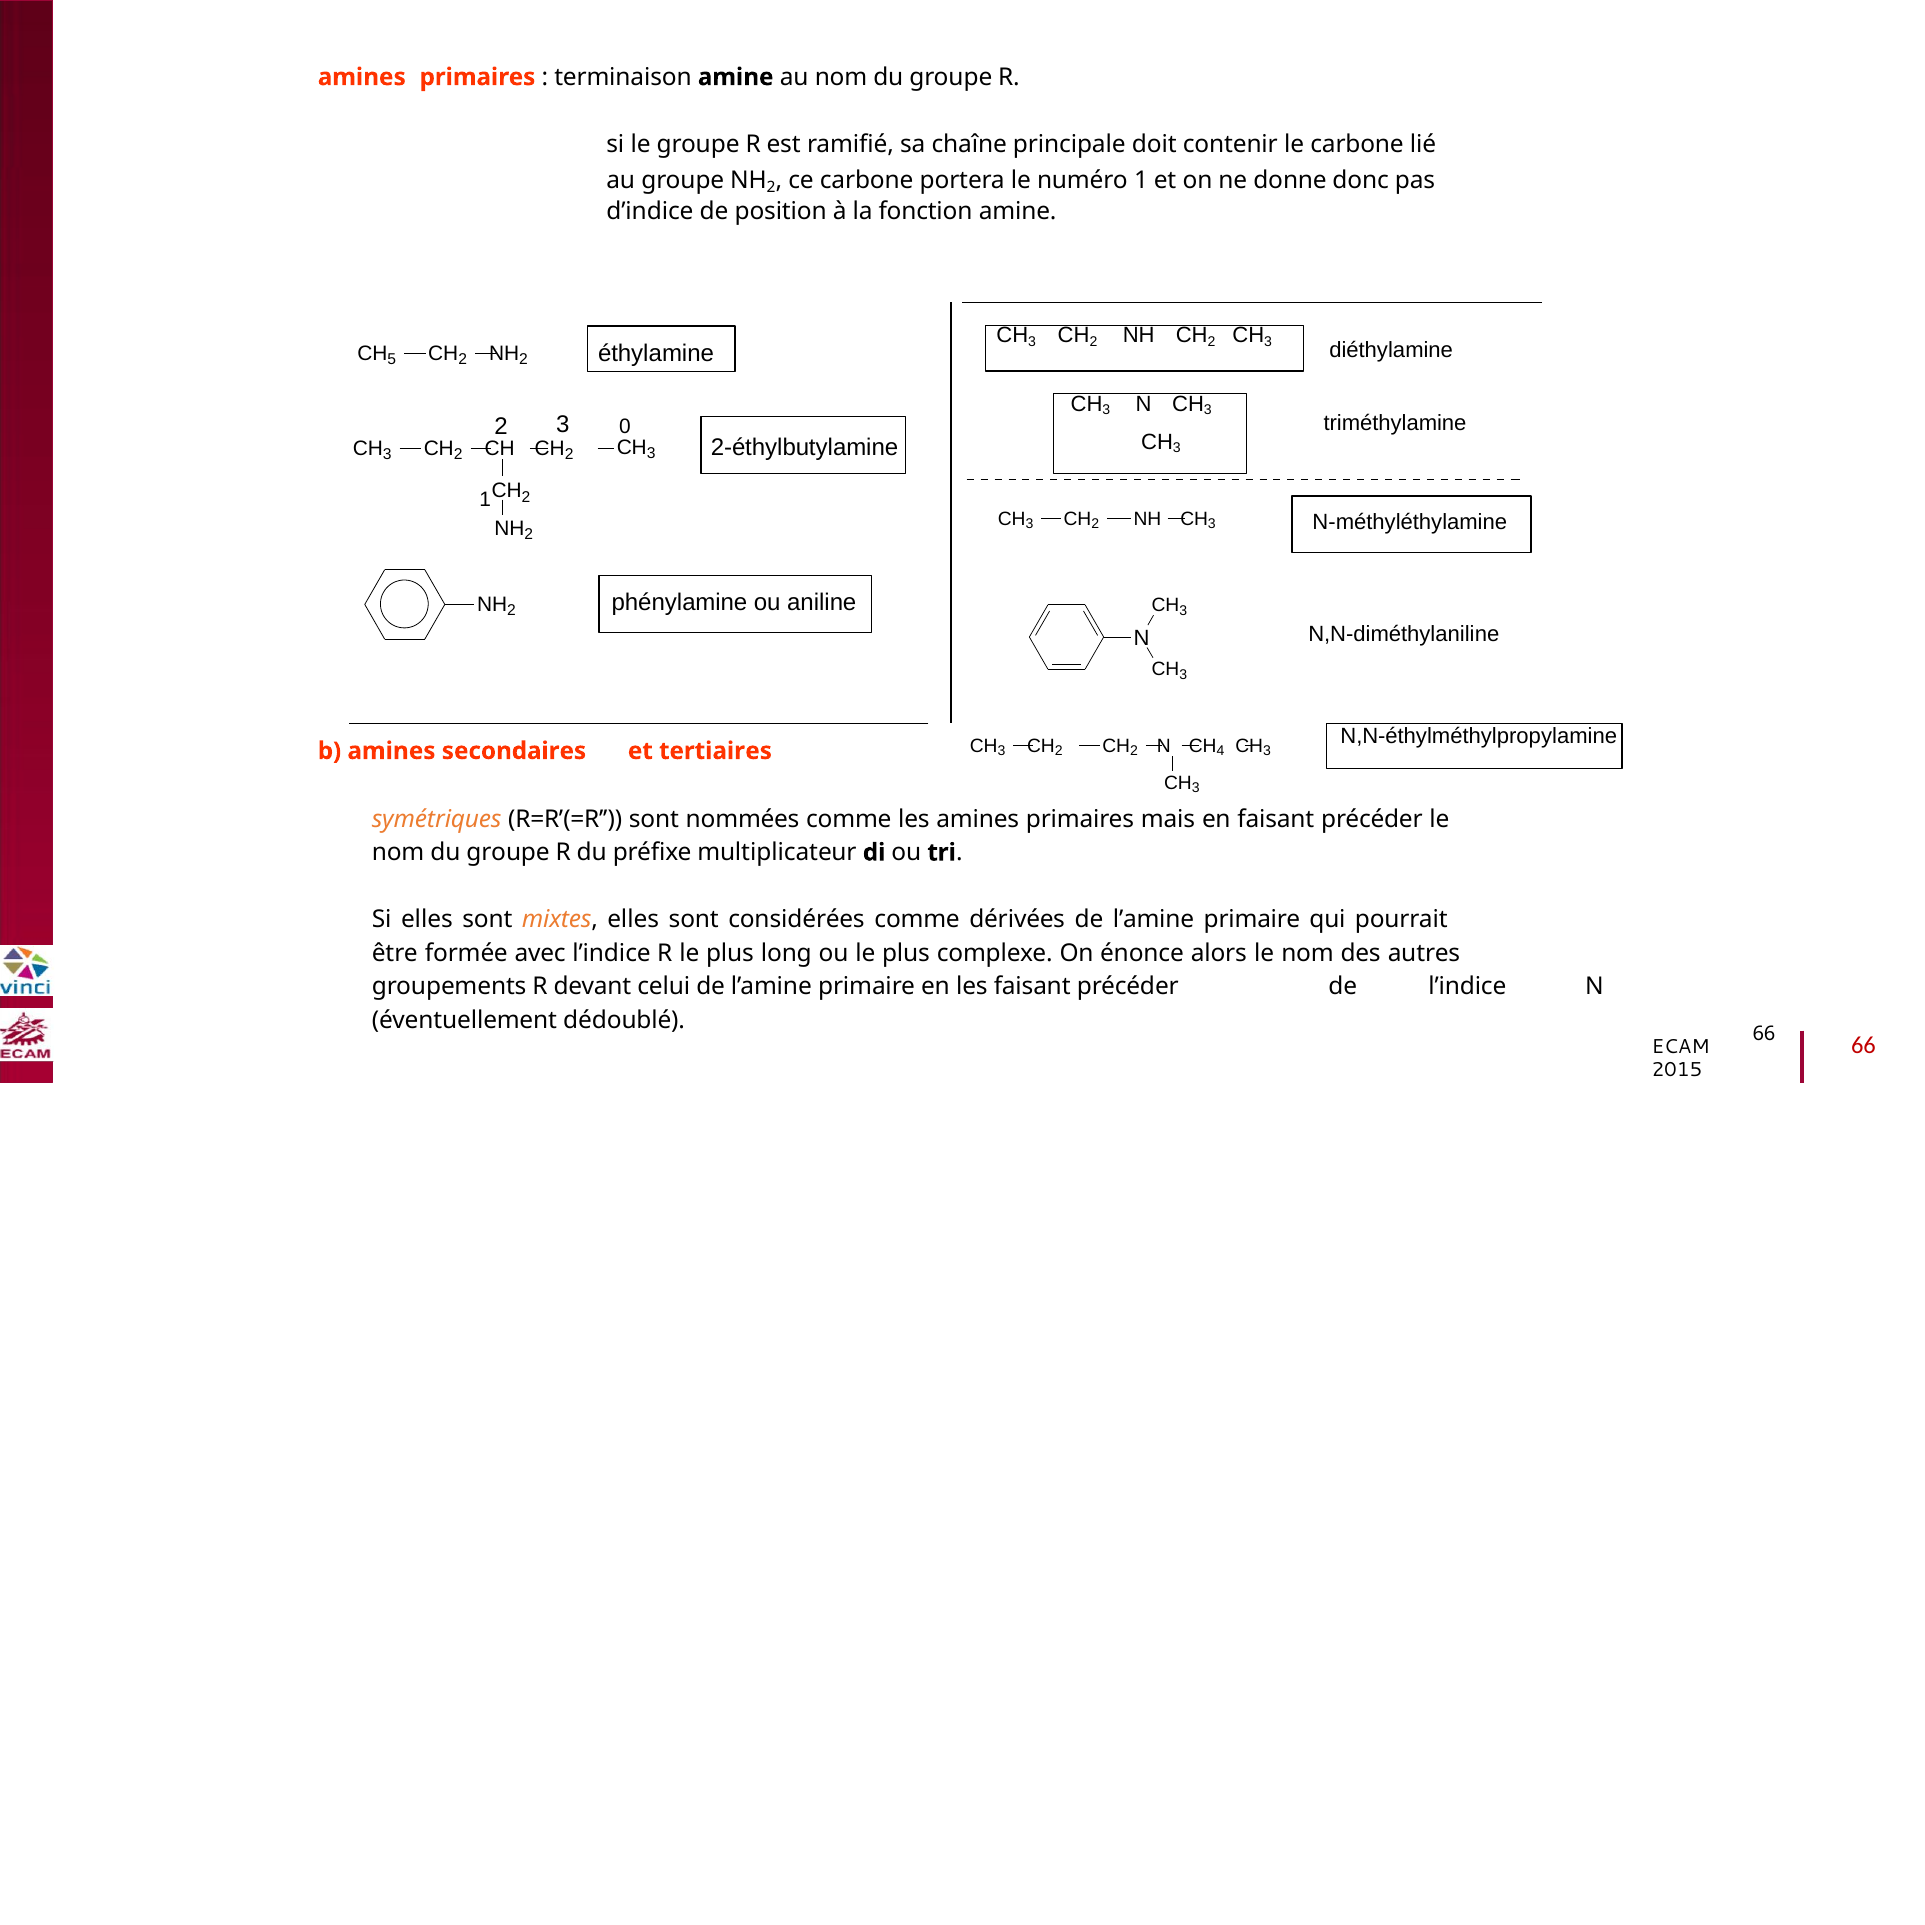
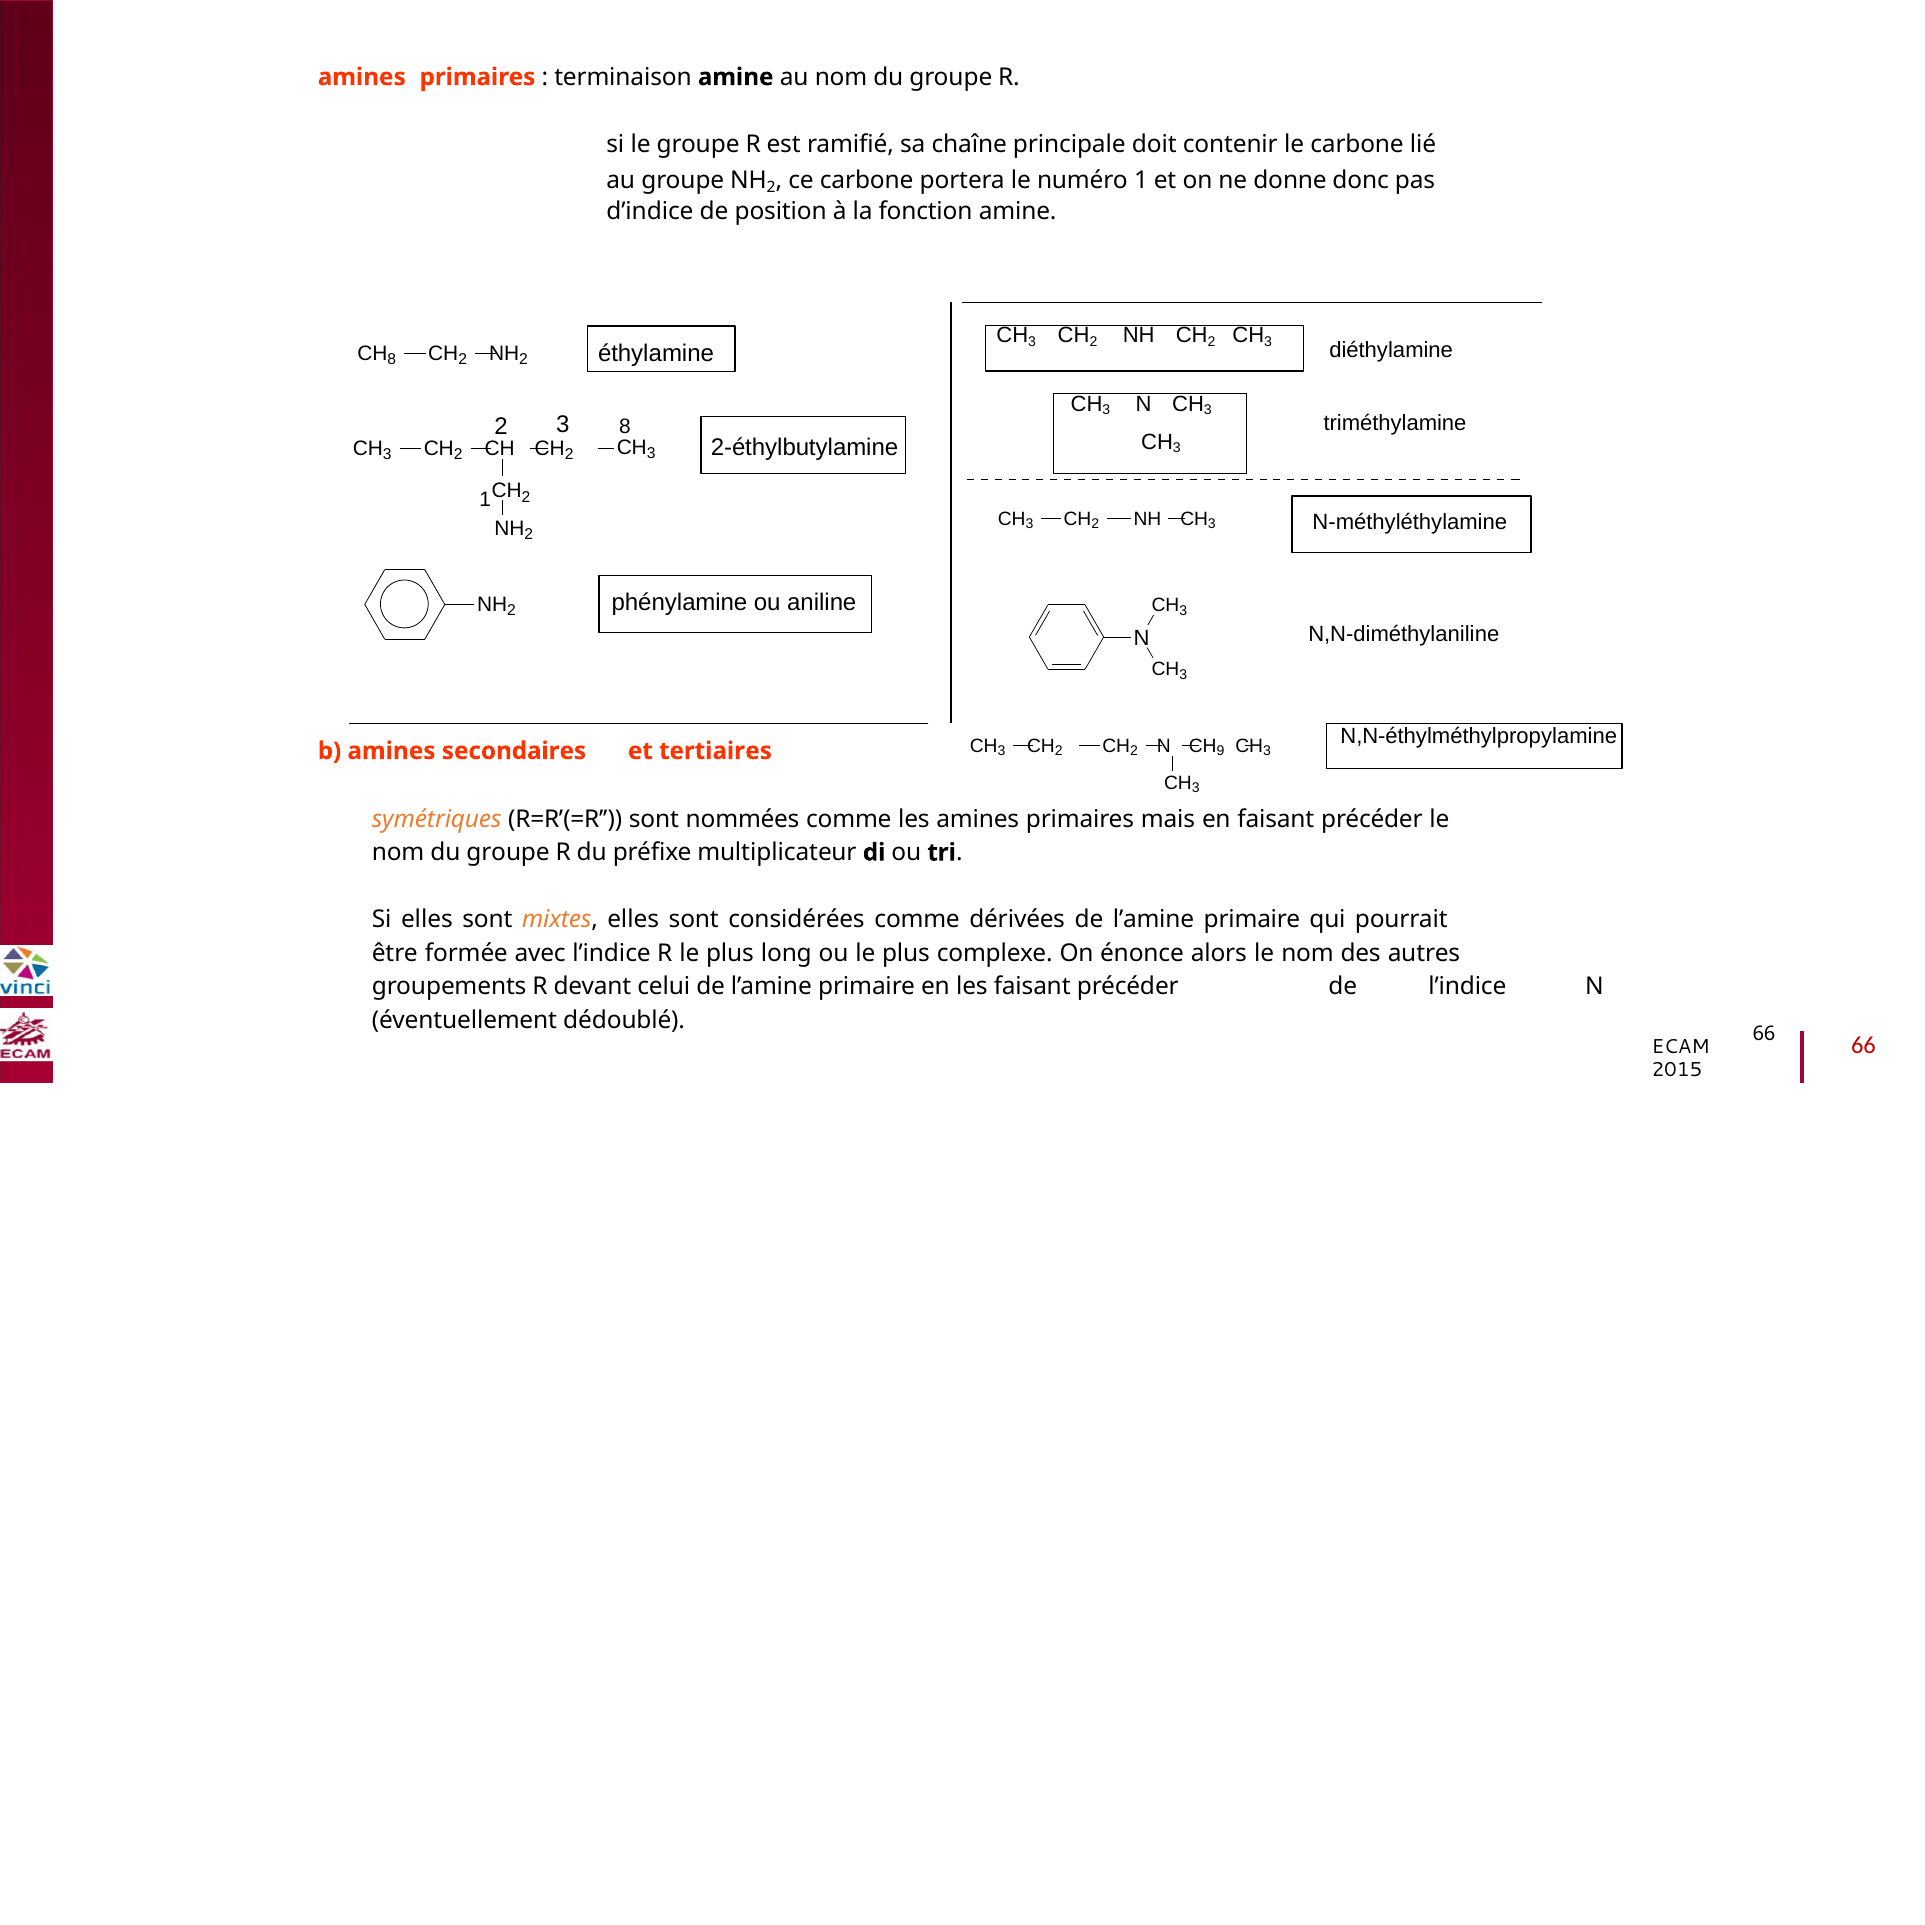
CH 5: 5 -> 8 (392, 360)
0: 0 -> 8 (625, 427)
CH 4: 4 -> 9 (1221, 751)
